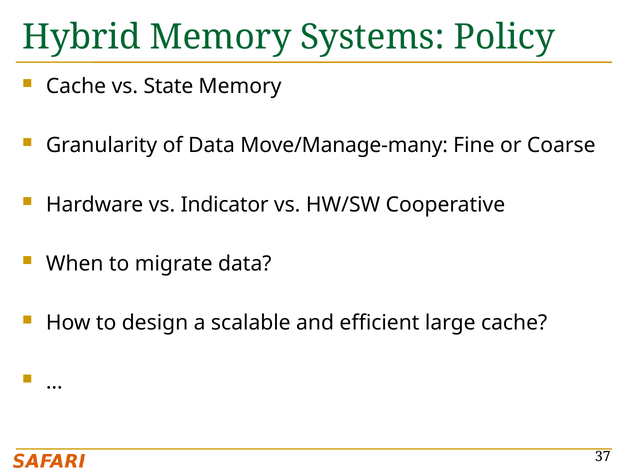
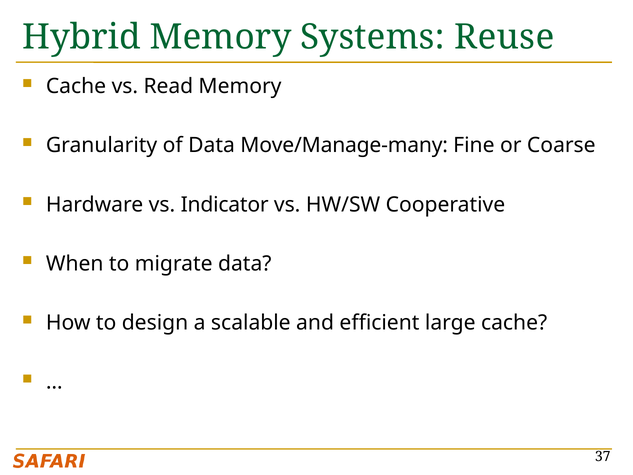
Policy: Policy -> Reuse (504, 37)
State: State -> Read (168, 86)
